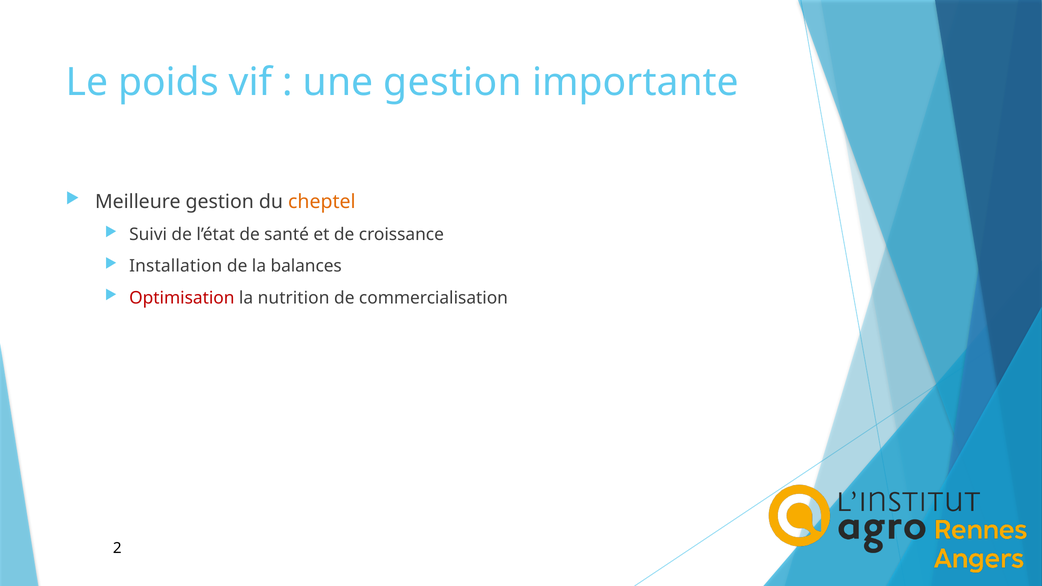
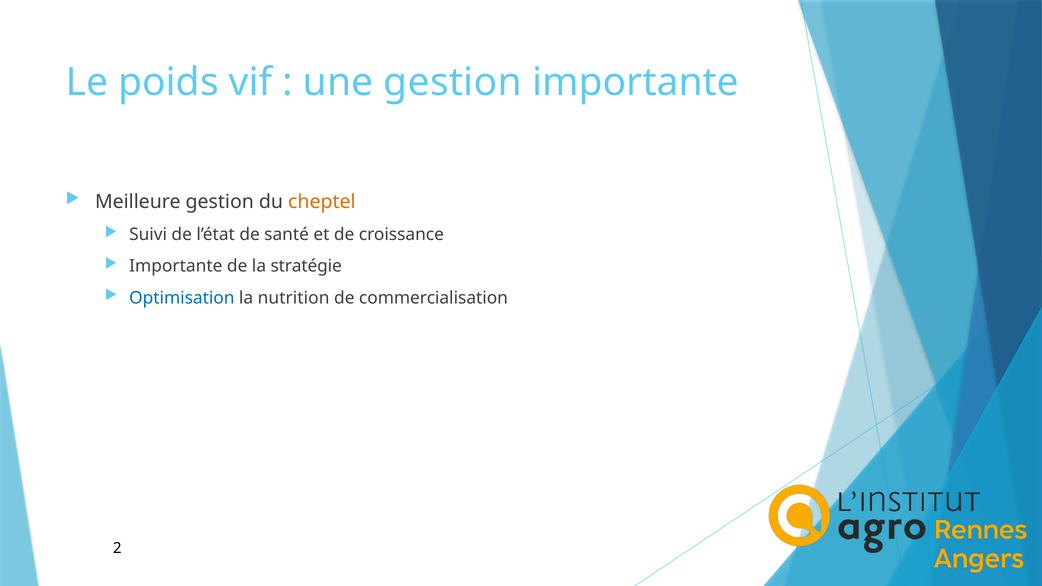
Installation: Installation -> Importante (176, 266)
balances: balances -> stratégie (306, 266)
Optimisation colour: red -> blue (182, 298)
